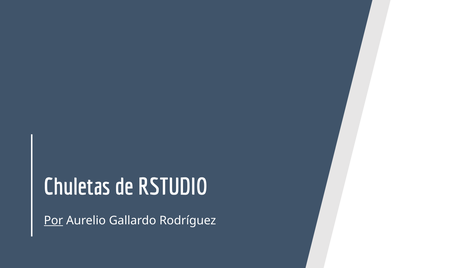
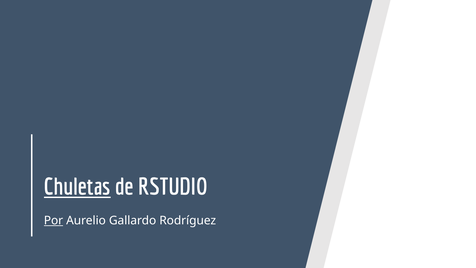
Chuletas underline: none -> present (77, 187)
